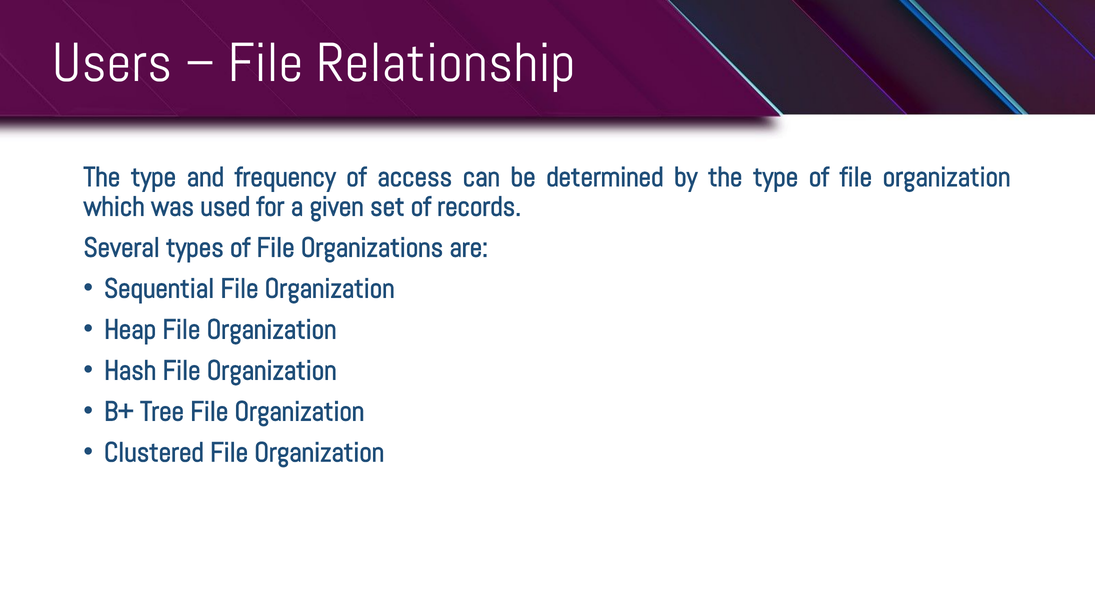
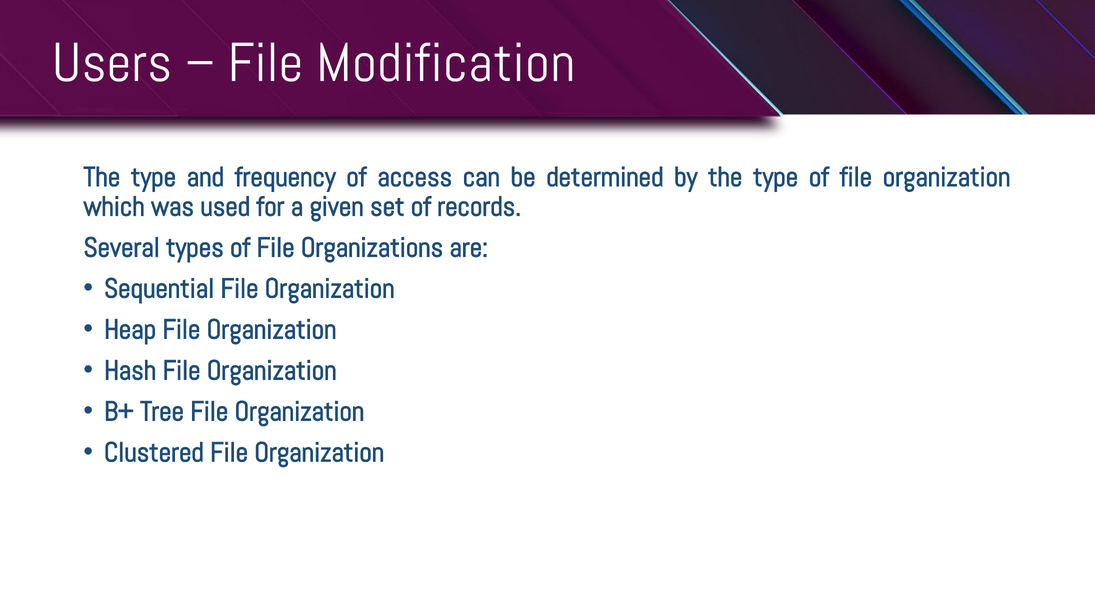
Relationship: Relationship -> Modification (446, 63)
